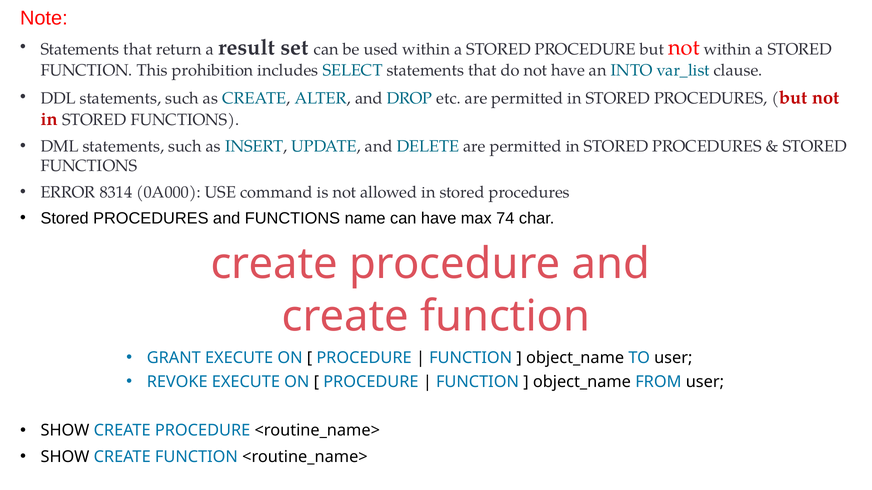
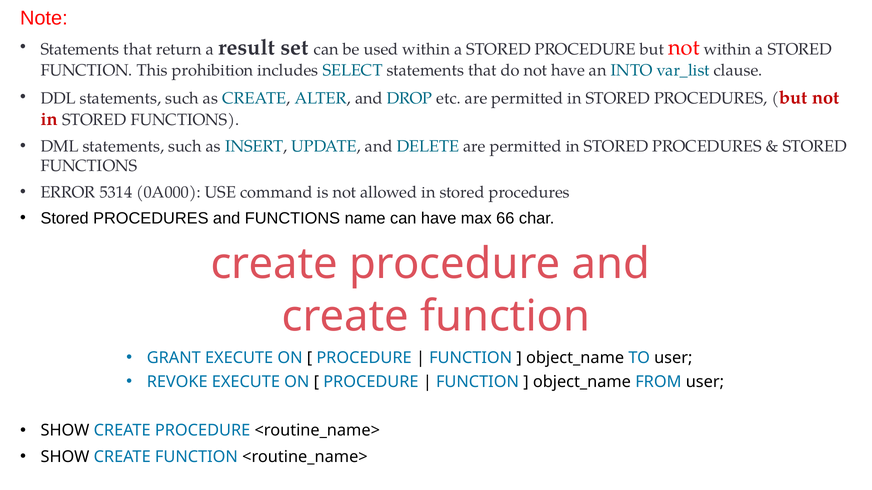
8314: 8314 -> 5314 (116, 192)
74: 74 -> 66 (505, 219)
